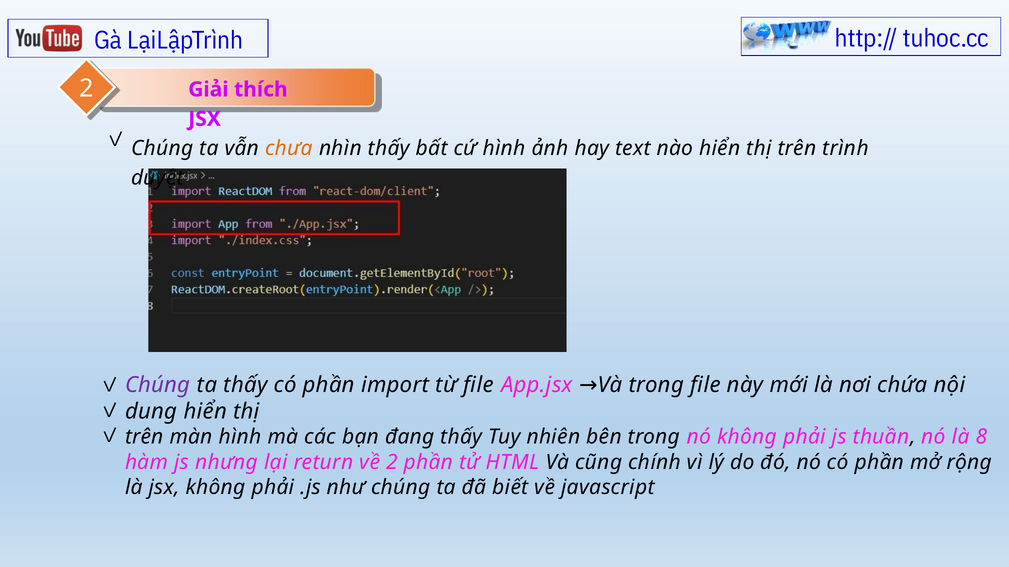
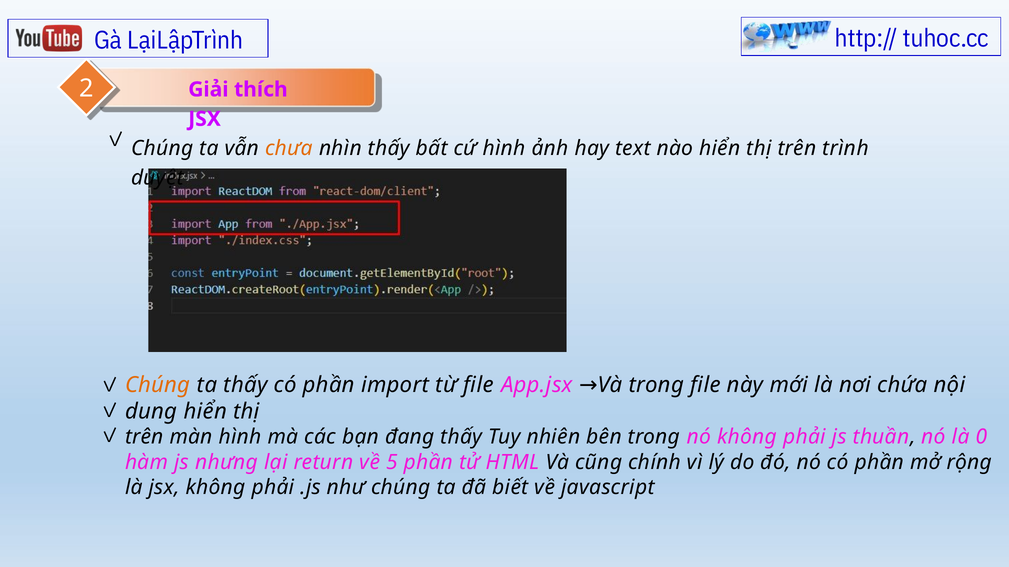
Chúng colour: purple -> orange (158, 385)
8: 8 -> 0 (981, 437)
về 2: 2 -> 5 (392, 463)
